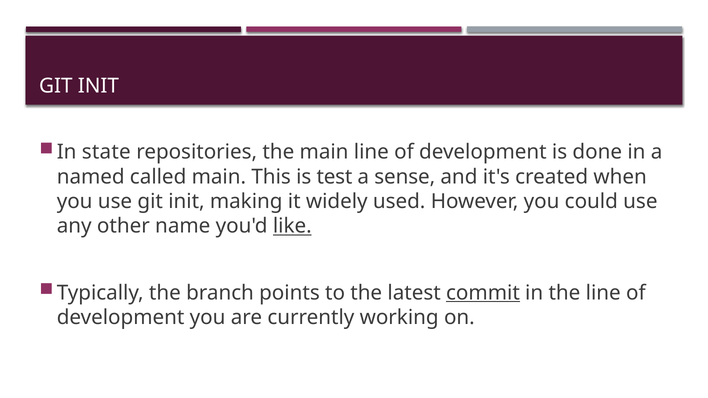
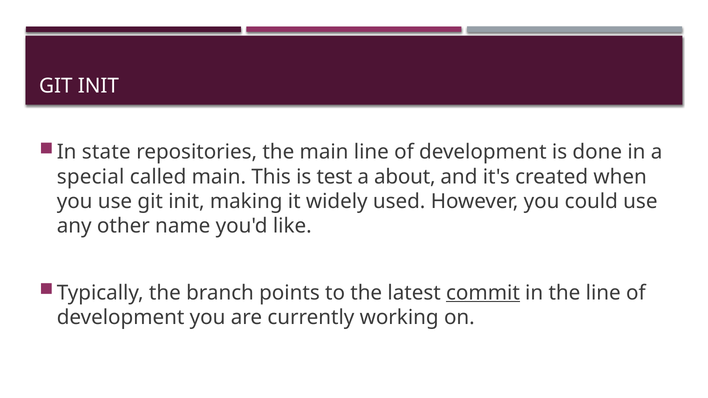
named: named -> special (91, 177)
sense: sense -> about (405, 177)
like underline: present -> none (292, 226)
